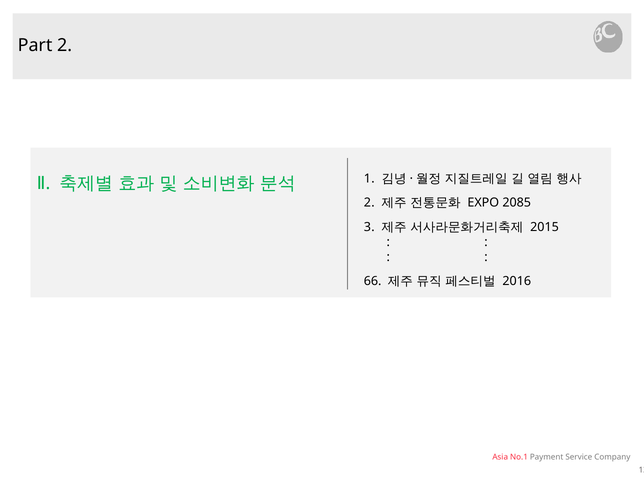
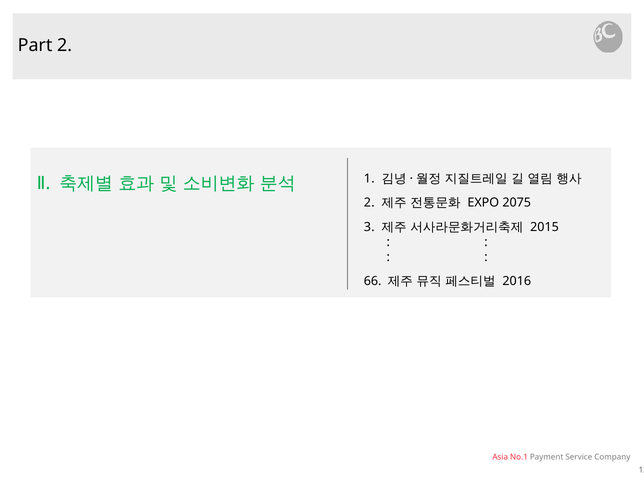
2085: 2085 -> 2075 (517, 203)
